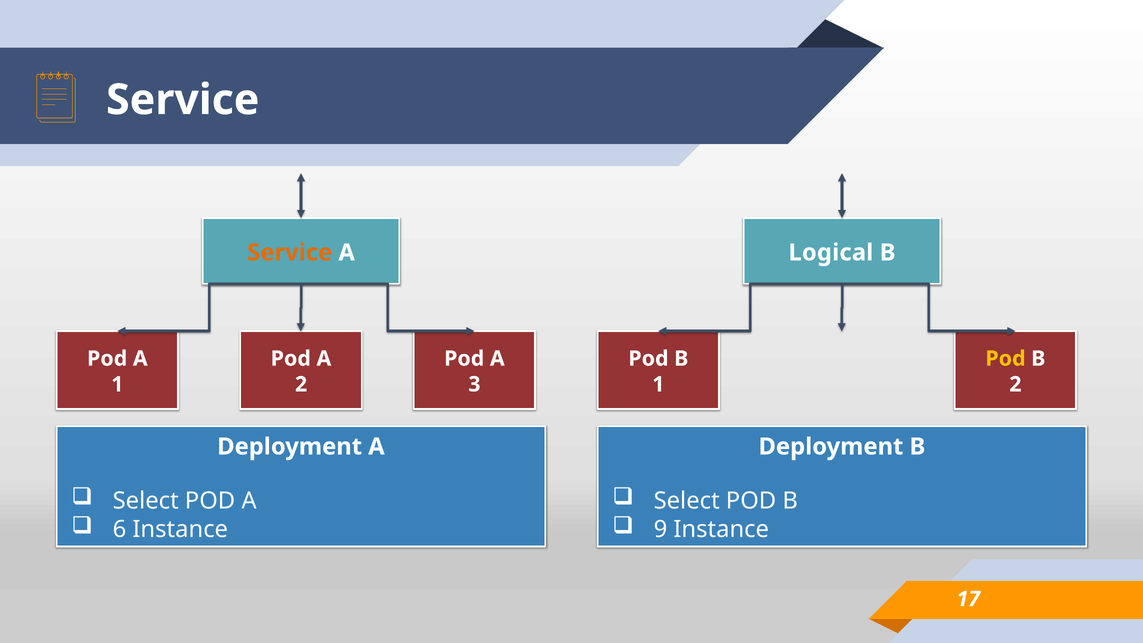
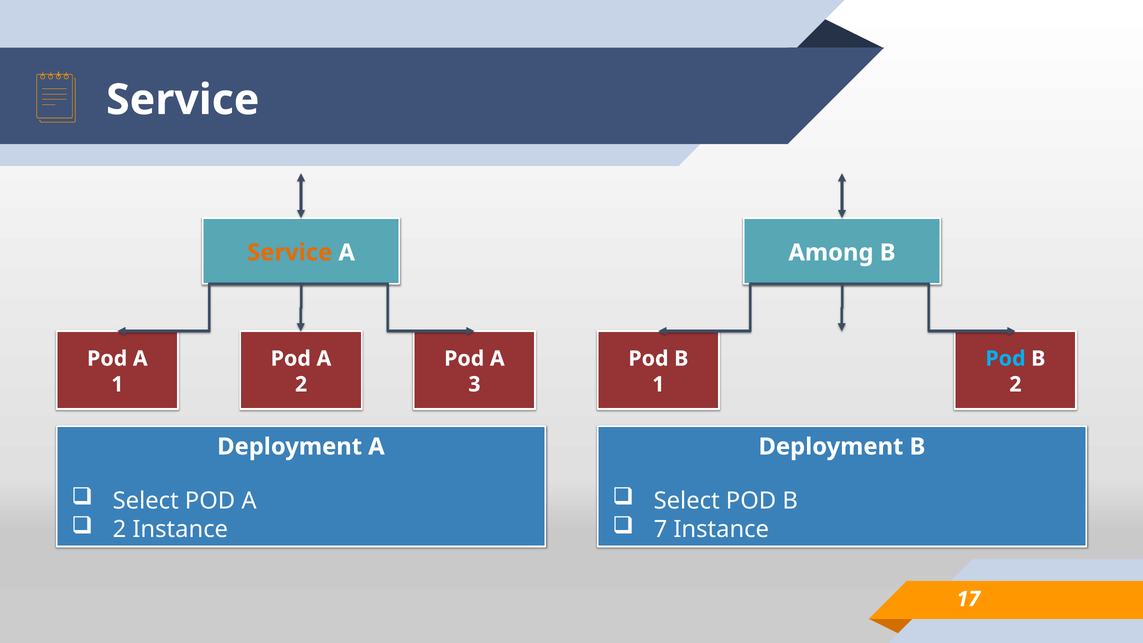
Logical: Logical -> Among (831, 253)
Pod colour: yellow -> light blue (1005, 359)
6: 6 -> 2 (120, 530)
9: 9 -> 7 (660, 530)
